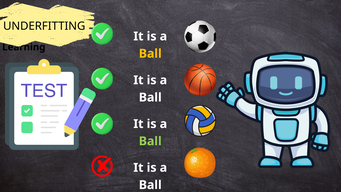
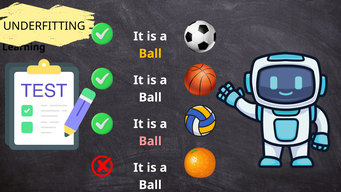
Ball colour: light green -> pink (150, 141)
